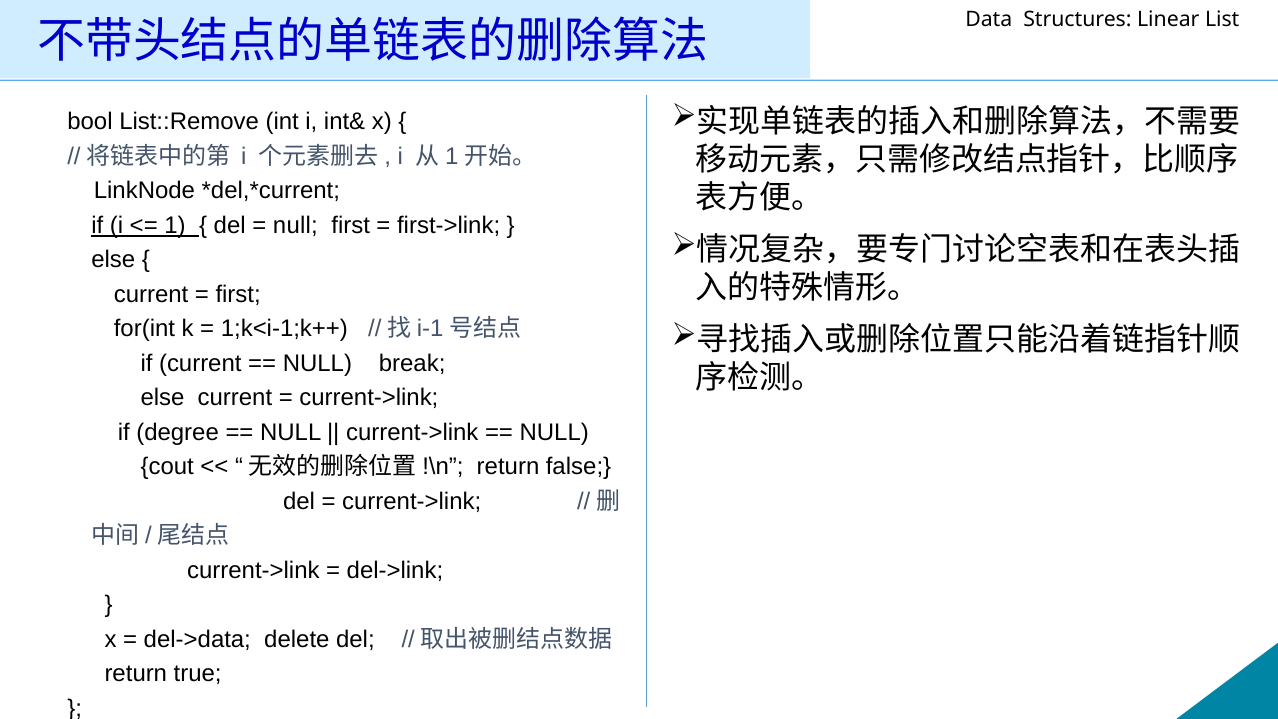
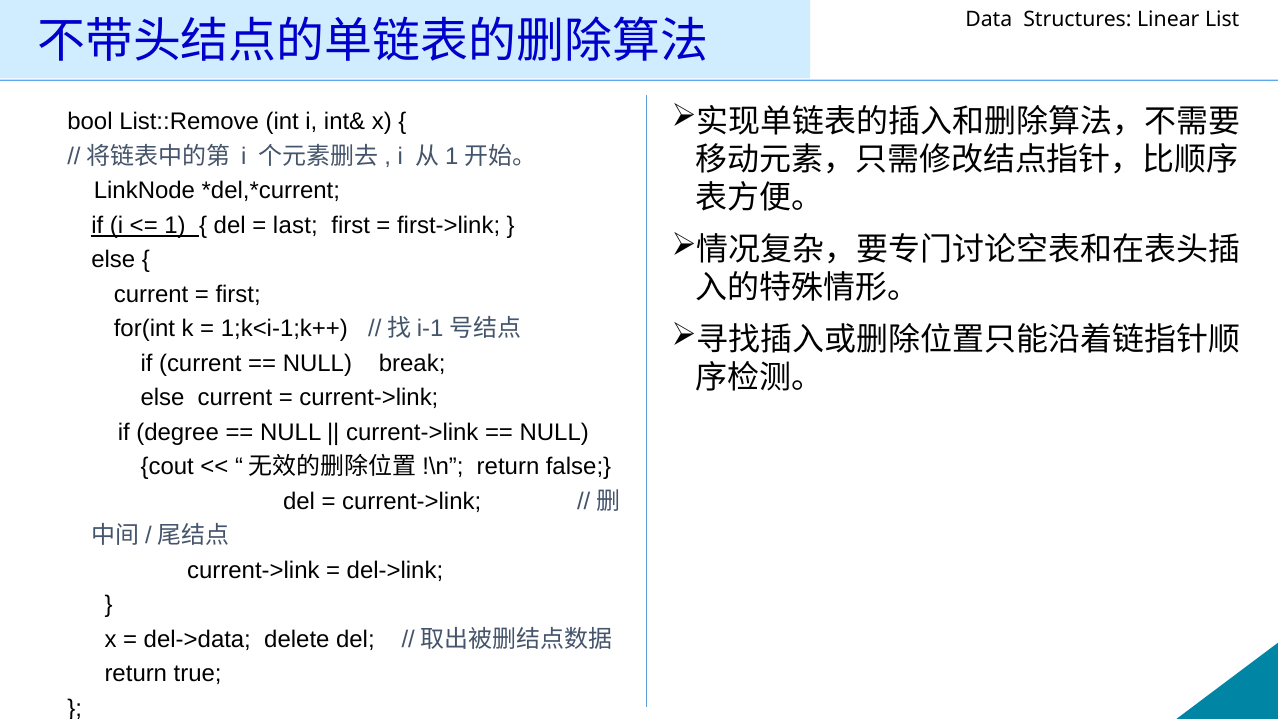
null: null -> last (295, 225)
